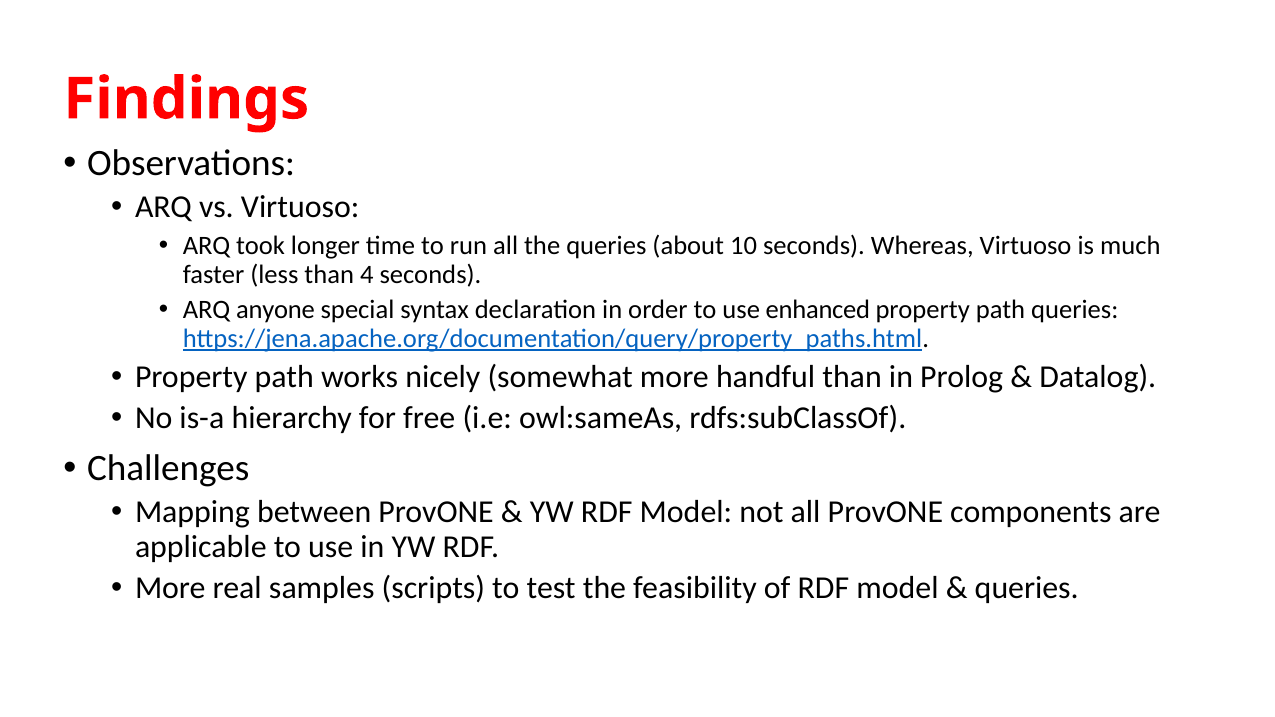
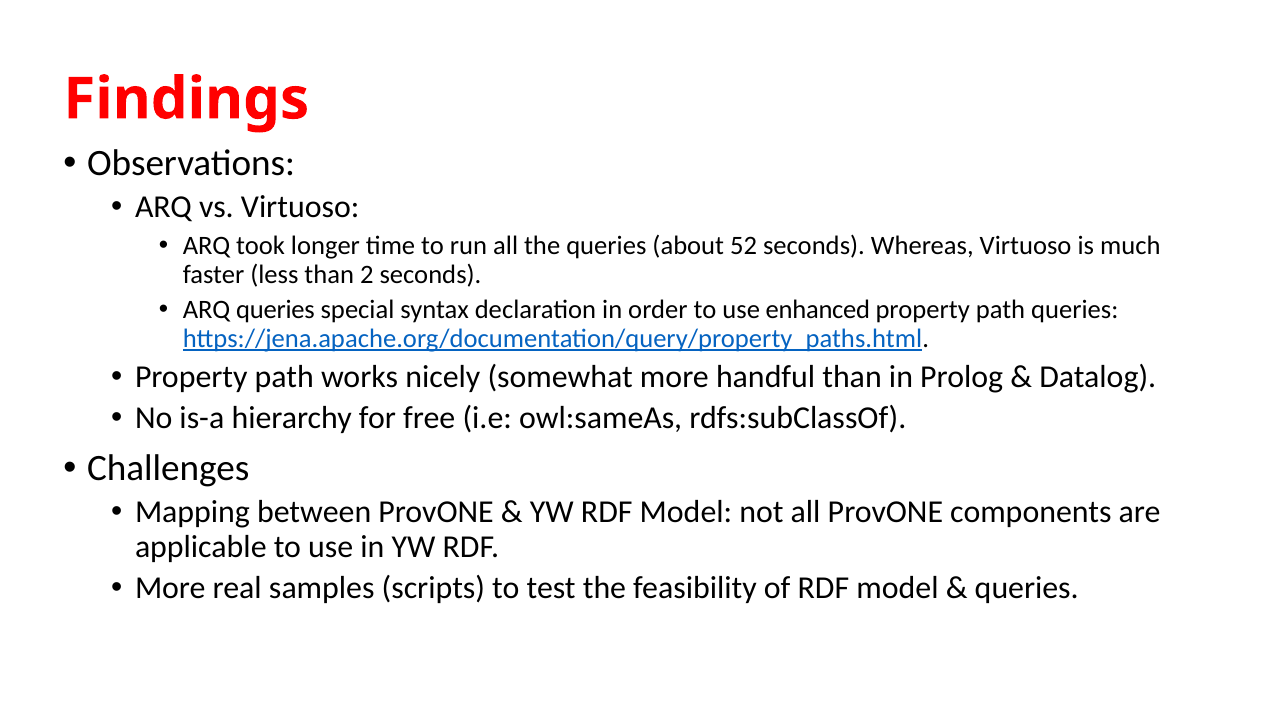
10: 10 -> 52 (744, 246)
4: 4 -> 2 (367, 274)
ARQ anyone: anyone -> queries (275, 310)
